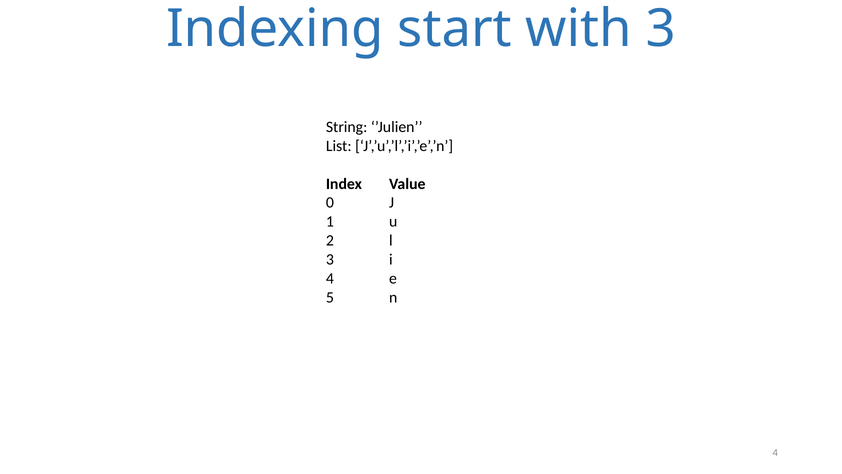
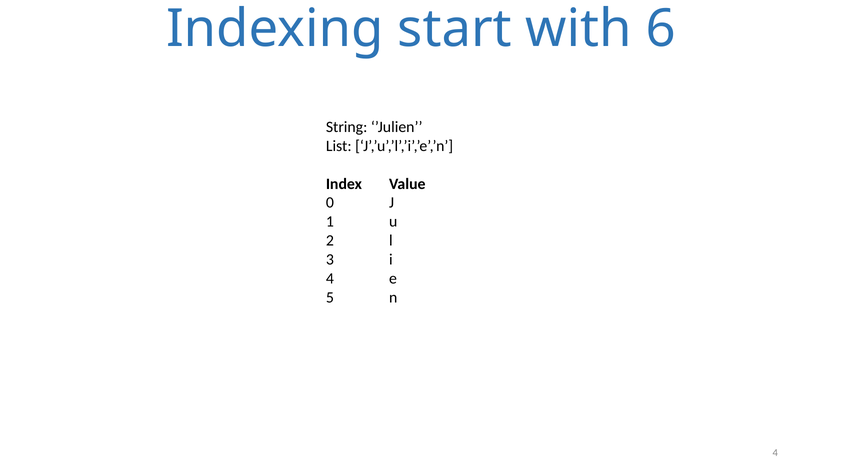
with 3: 3 -> 6 (661, 29)
